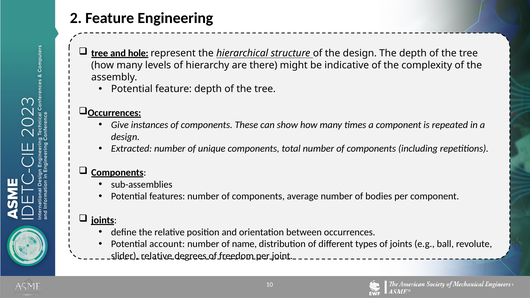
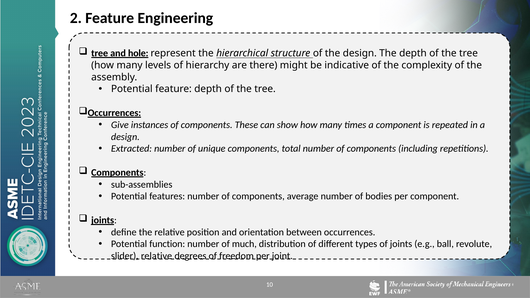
account: account -> function (167, 244)
name: name -> much (244, 244)
